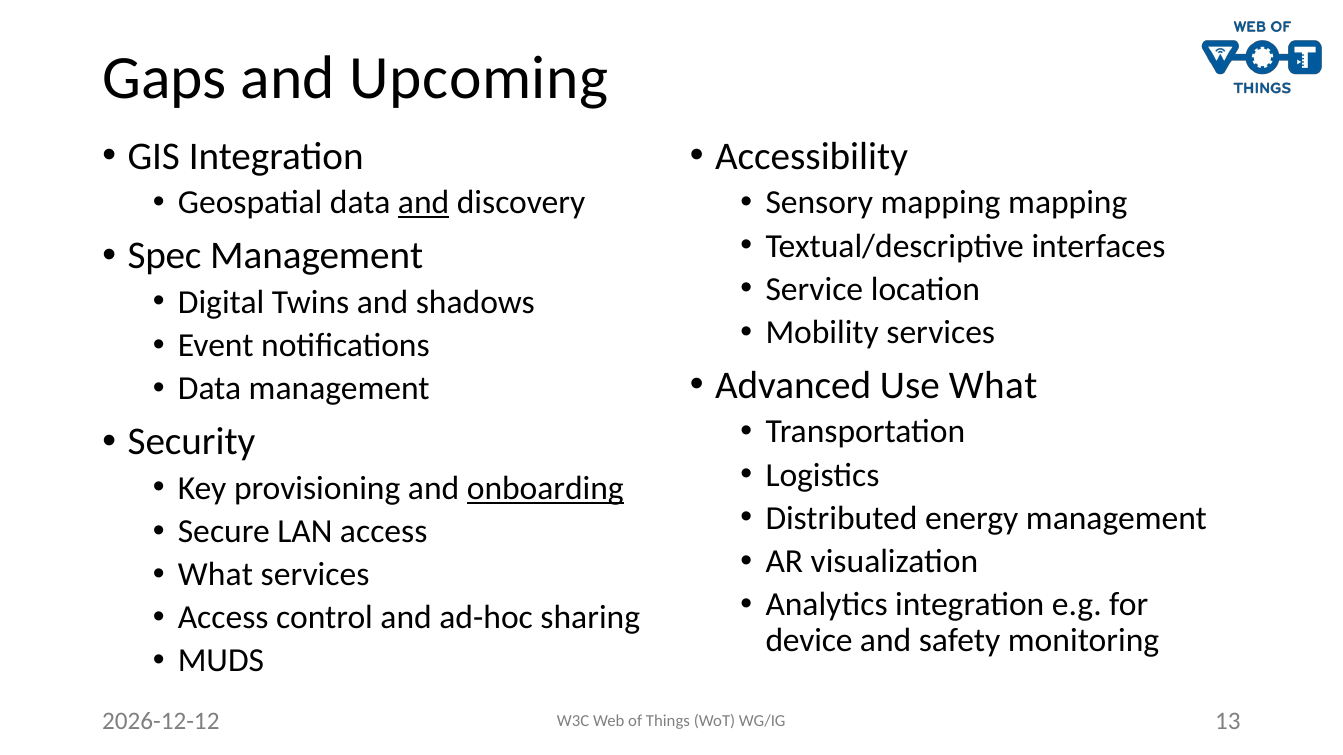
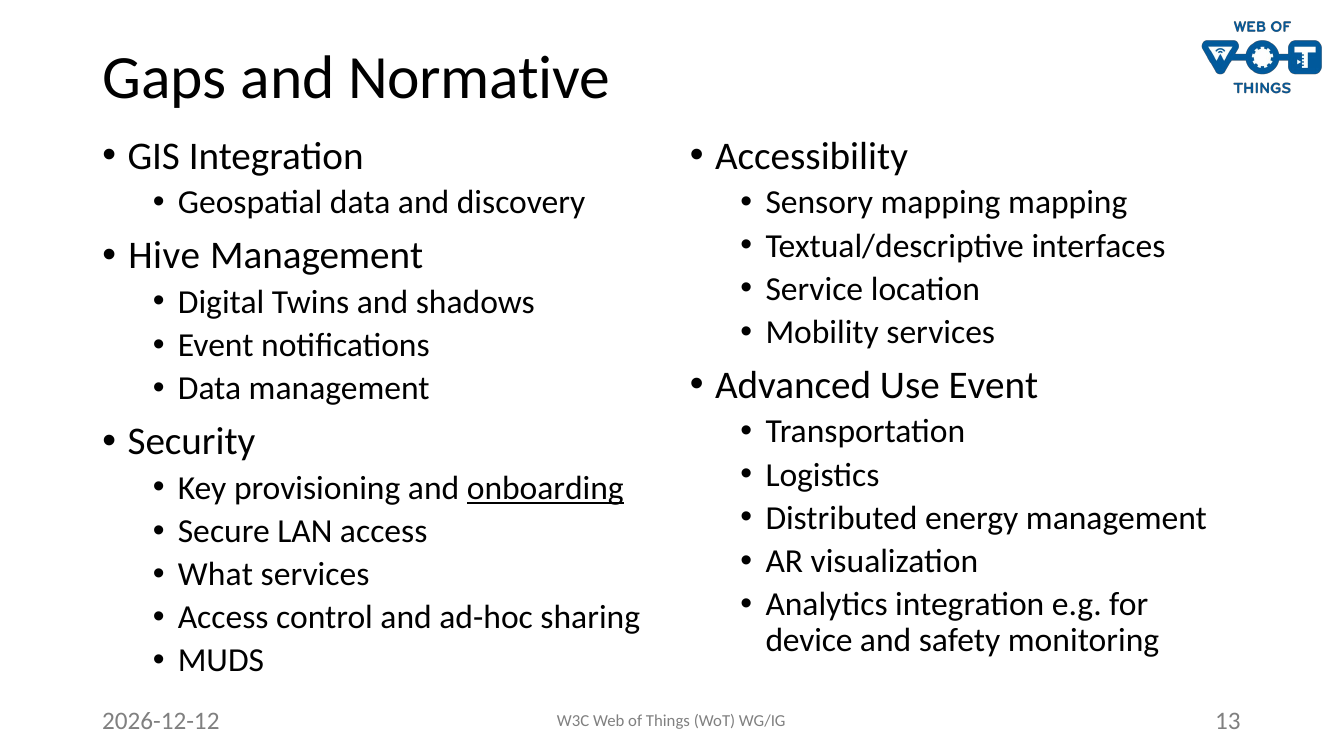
Upcoming: Upcoming -> Normative (479, 78)
and underline: present -> none (424, 203)
Spec: Spec -> Hive (164, 256)
Use What: What -> Event (993, 386)
